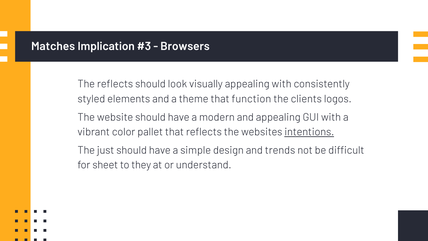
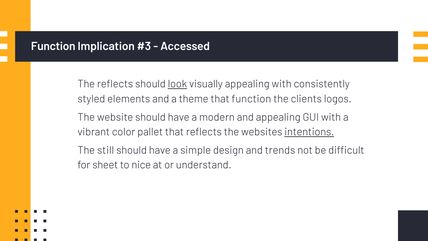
Matches: Matches -> Function (53, 46)
Browsers: Browsers -> Accessed (185, 46)
look underline: none -> present (177, 84)
just: just -> still (106, 150)
they: they -> nice (141, 165)
